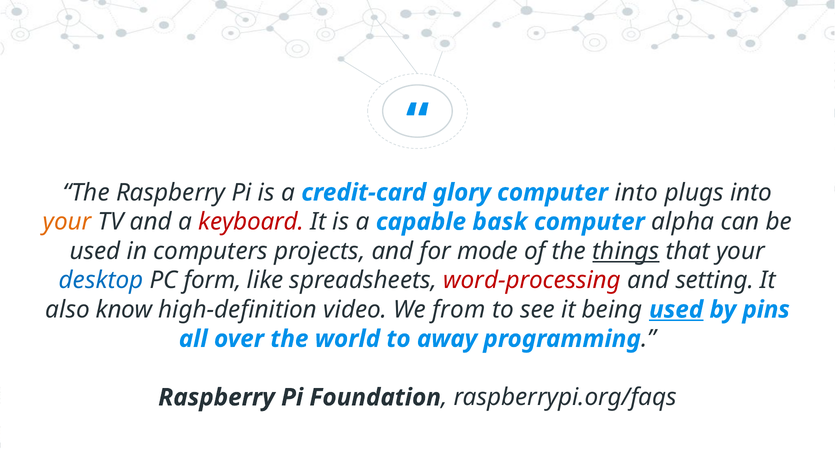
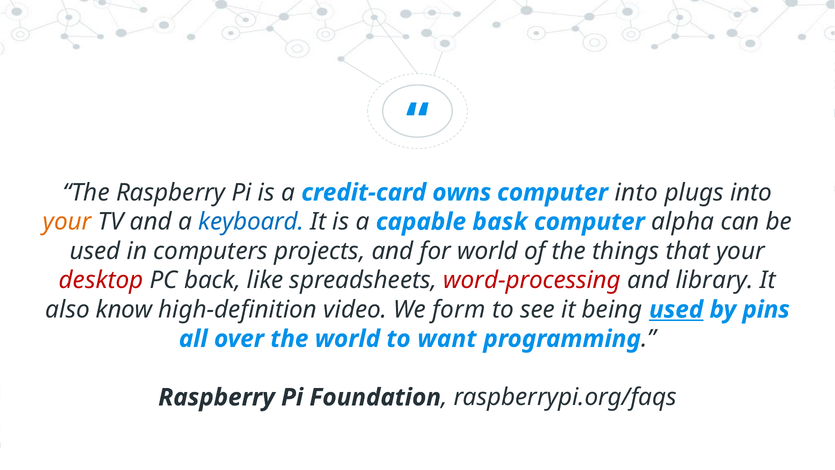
glory: glory -> owns (462, 192)
keyboard colour: red -> blue (251, 222)
for mode: mode -> world (488, 251)
things underline: present -> none (626, 251)
desktop colour: blue -> red (101, 280)
form: form -> back (212, 280)
setting: setting -> library (715, 280)
from: from -> form (459, 309)
away: away -> want (447, 339)
